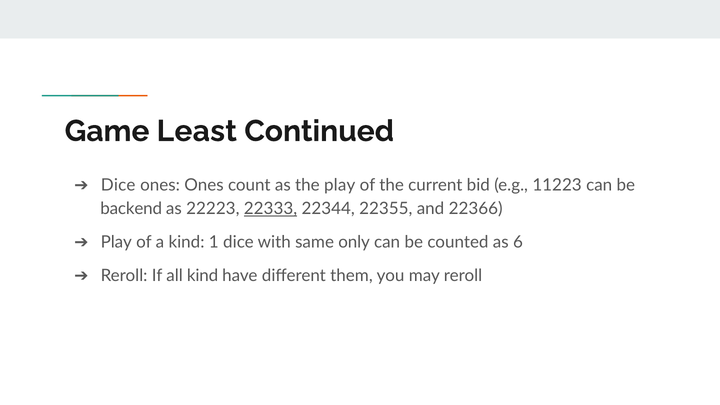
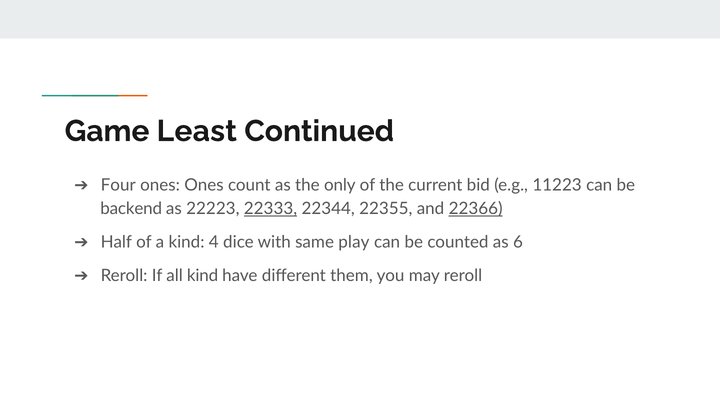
Dice: Dice -> Four (118, 185)
the play: play -> only (340, 185)
22366 underline: none -> present (476, 209)
Play: Play -> Half (116, 242)
1: 1 -> 4 (214, 242)
only: only -> play (354, 242)
